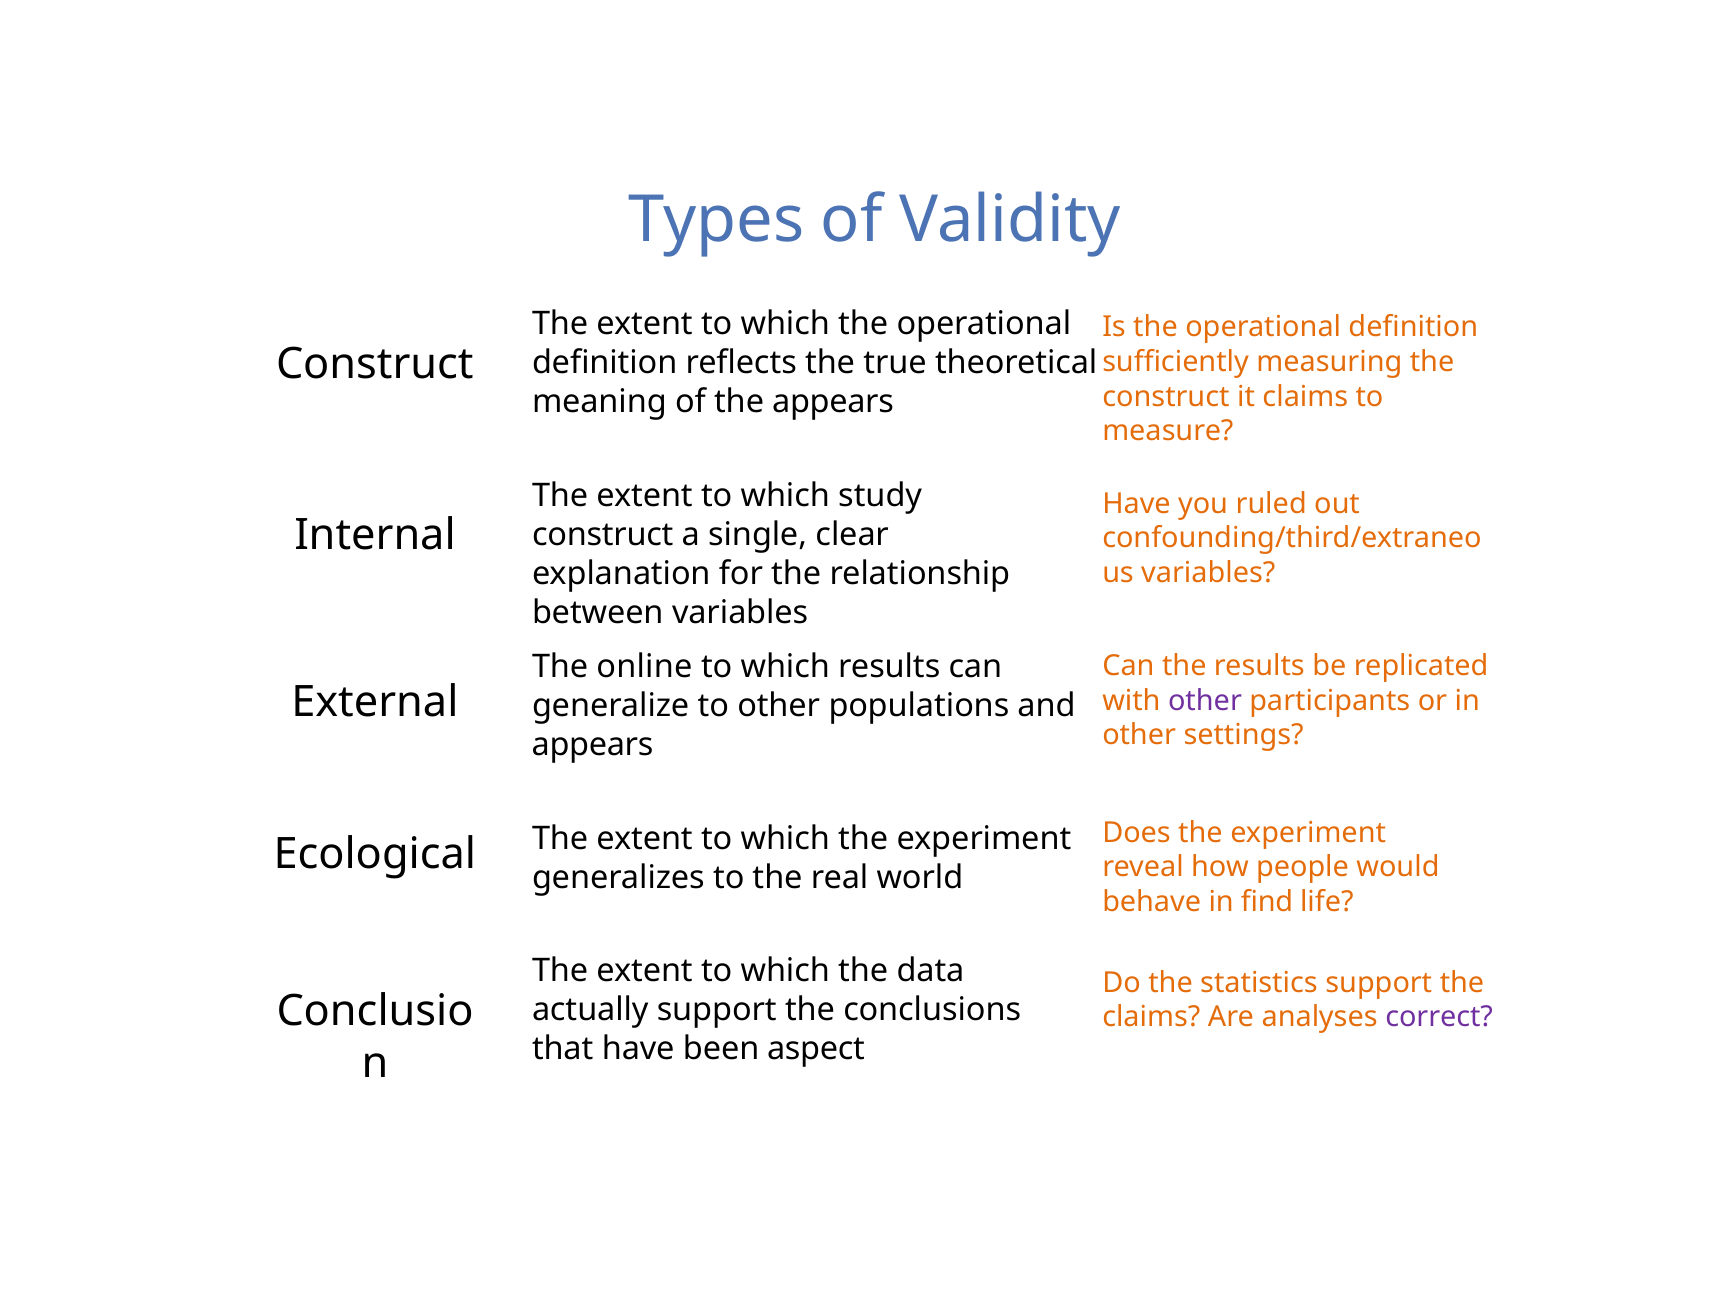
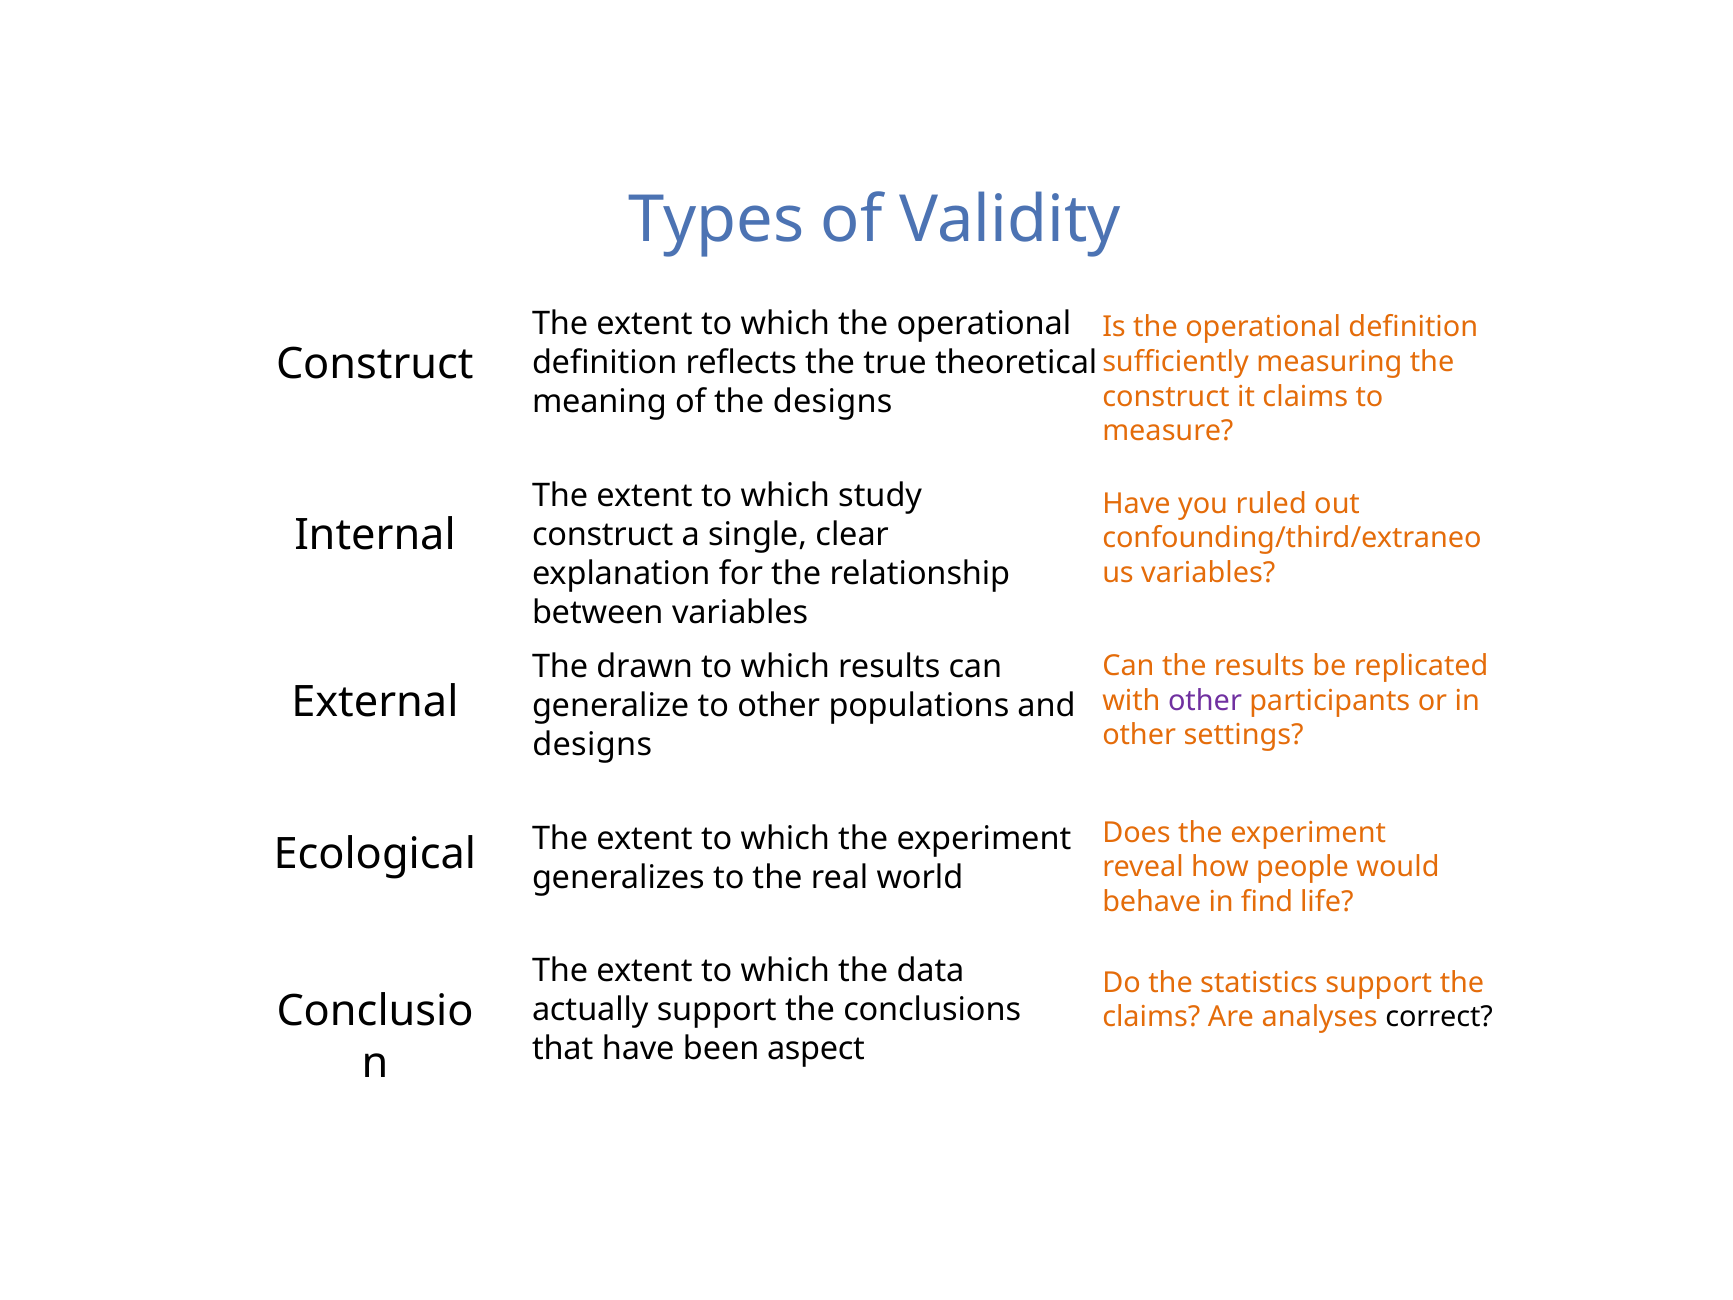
the appears: appears -> designs (833, 402)
online: online -> drawn (645, 667)
appears: appears -> designs (592, 745)
correct colour: purple -> black (1439, 1017)
